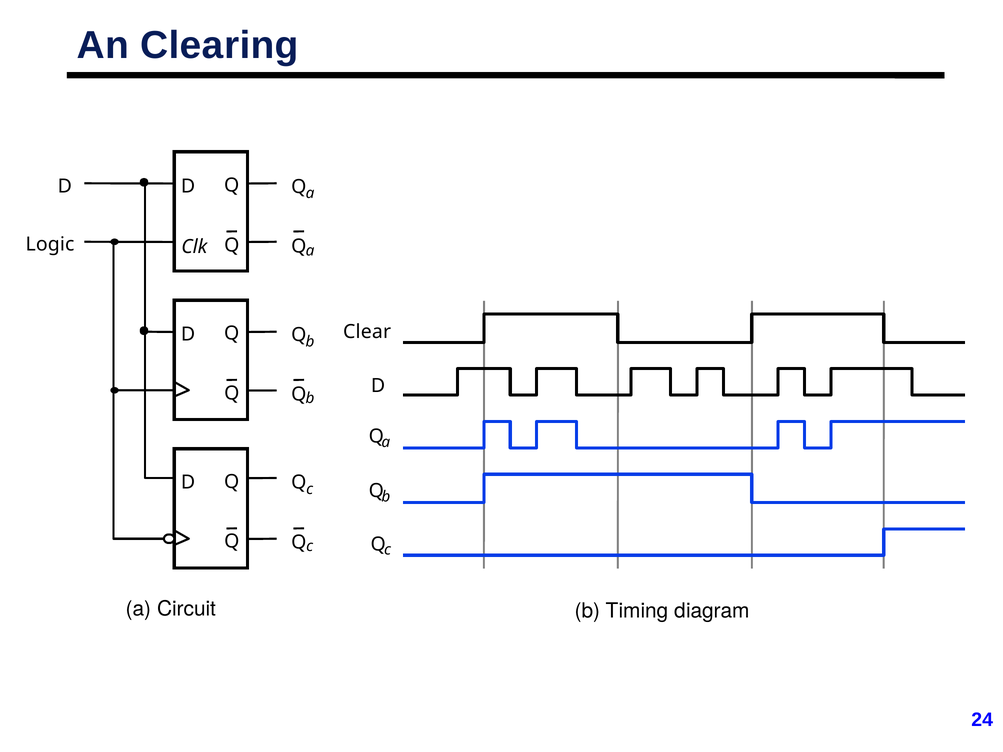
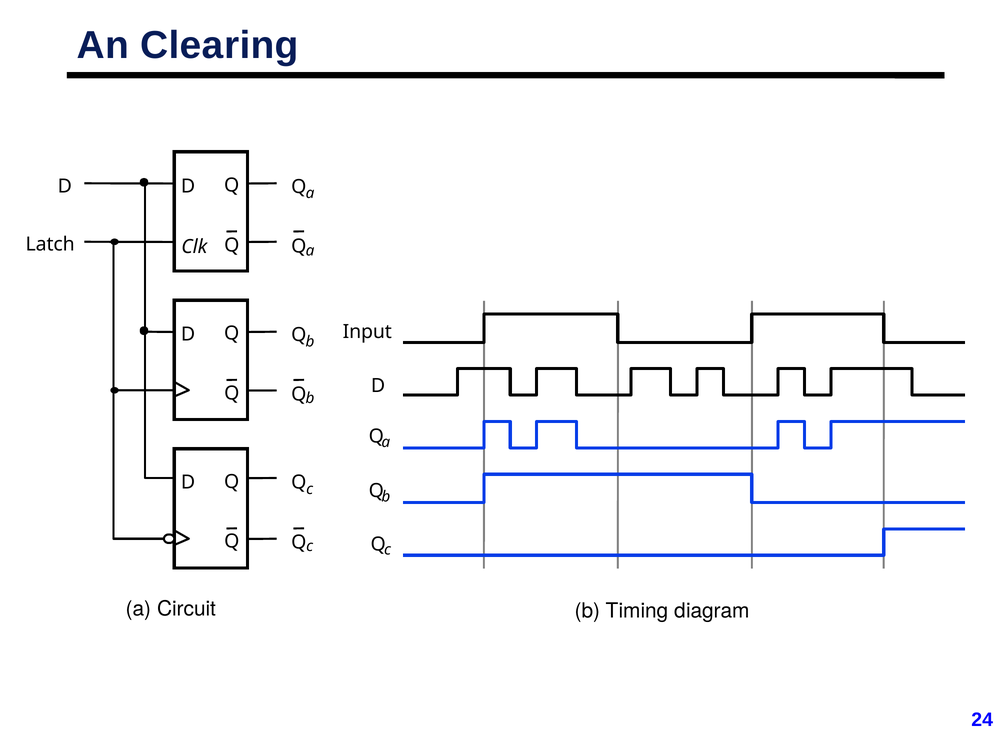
Logic: Logic -> Latch (50, 244)
Clear: Clear -> Input (367, 332)
